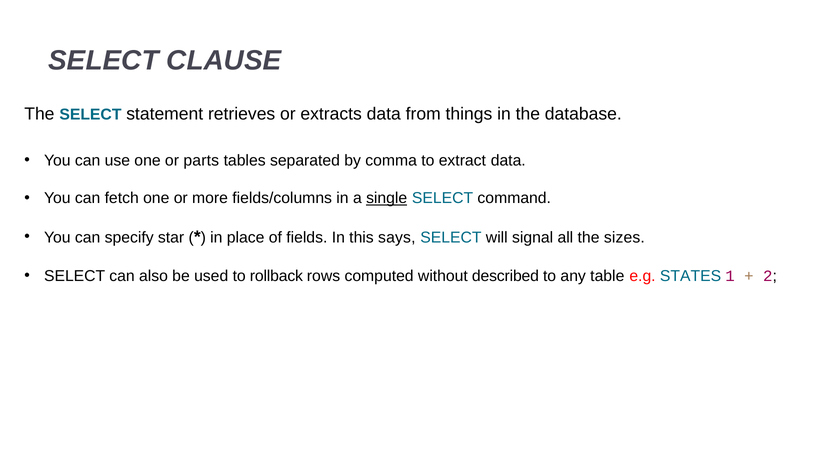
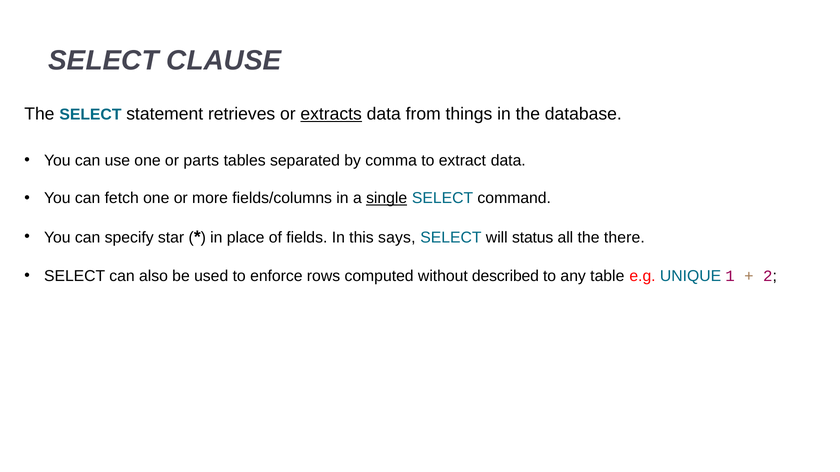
extracts underline: none -> present (331, 114)
signal: signal -> status (533, 238)
sizes: sizes -> there (624, 238)
rollback: rollback -> enforce (276, 276)
STATES: STATES -> UNIQUE (691, 276)
